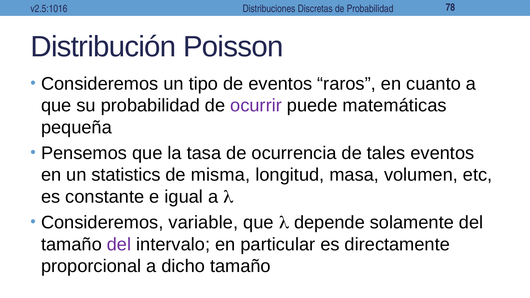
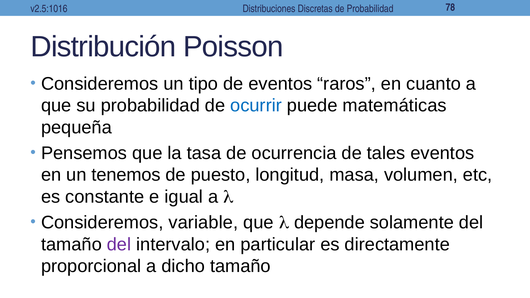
ocurrir colour: purple -> blue (256, 106)
statistics: statistics -> tenemos (126, 175)
misma: misma -> puesto (221, 175)
